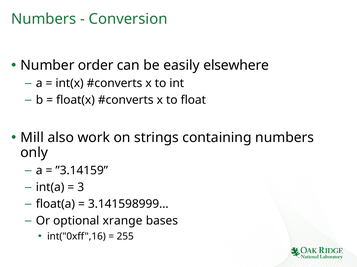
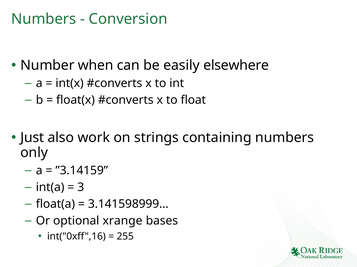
order: order -> when (96, 66)
Mill: Mill -> Just (32, 138)
